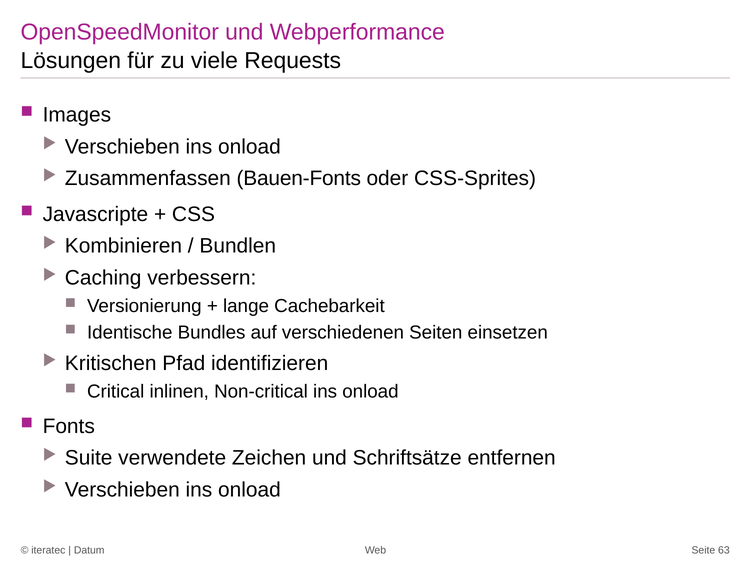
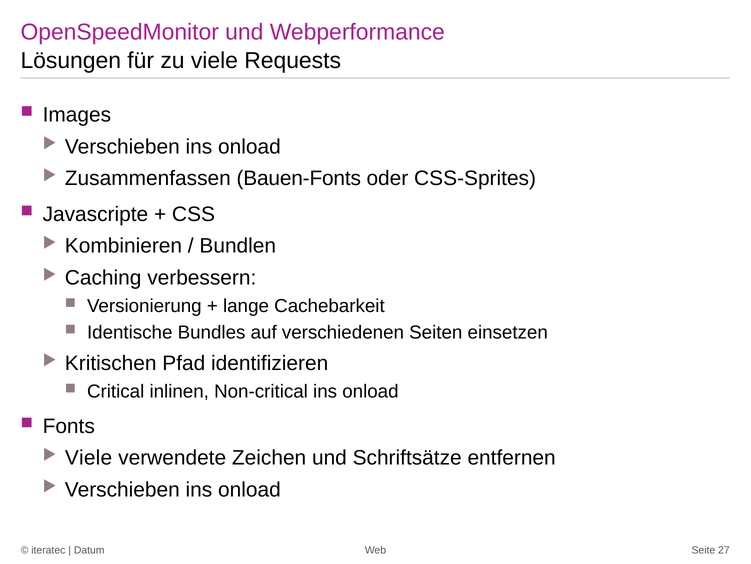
Suite: Suite -> Viele (89, 457)
63: 63 -> 27 (724, 550)
